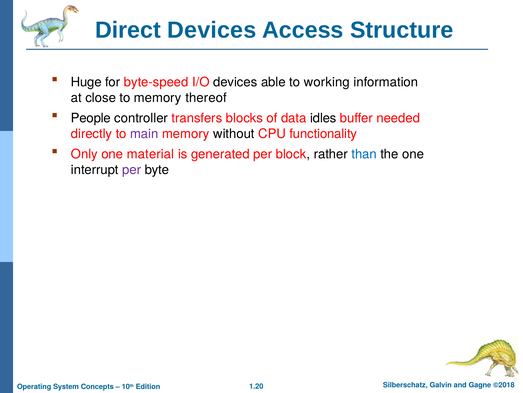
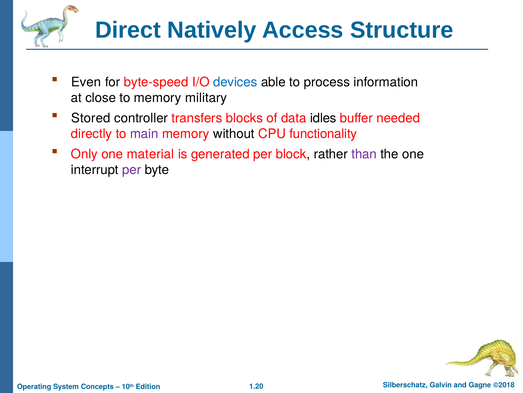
Direct Devices: Devices -> Natively (212, 30)
Huge: Huge -> Even (86, 82)
devices colour: black -> blue (235, 82)
working: working -> process (327, 82)
thereof: thereof -> military (206, 98)
People: People -> Stored (91, 118)
than colour: blue -> purple (364, 154)
